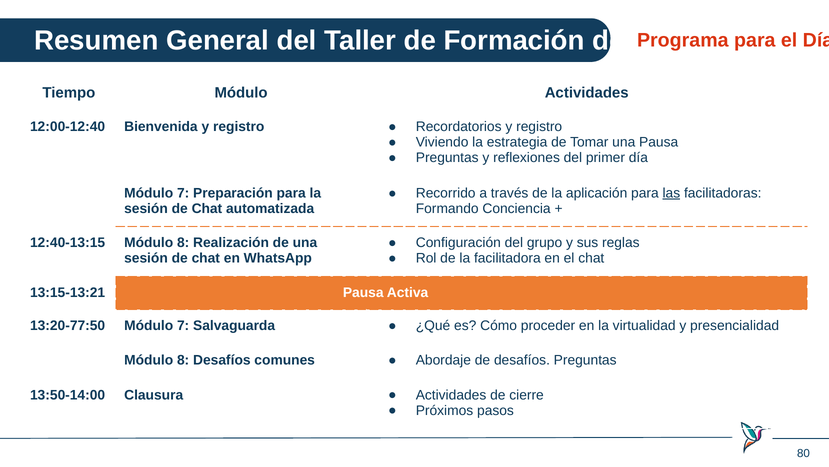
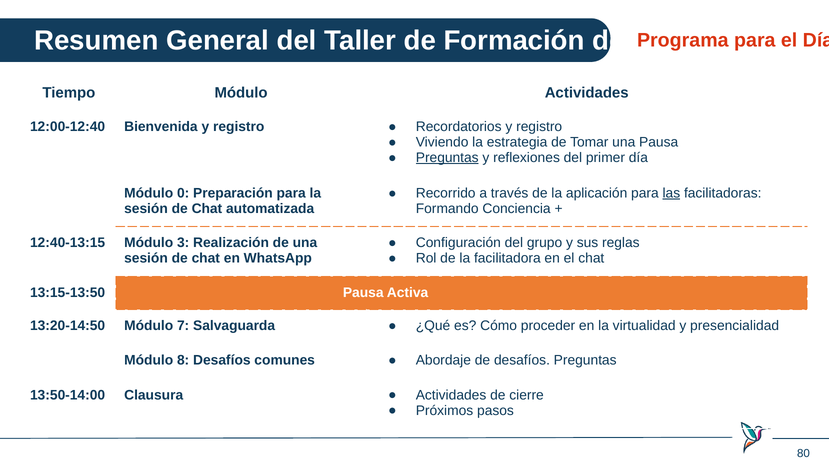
Preguntas underline: none -> present (447, 157)
7: 7 -> 0 (183, 193)
12:40-13:15 Módulo 8: 8 -> 3 (183, 243)
13:15-13:21: 13:15-13:21 -> 13:15-13:50 (68, 292)
13:20-77:50: 13:20-77:50 -> 13:20-14:50 (68, 325)
